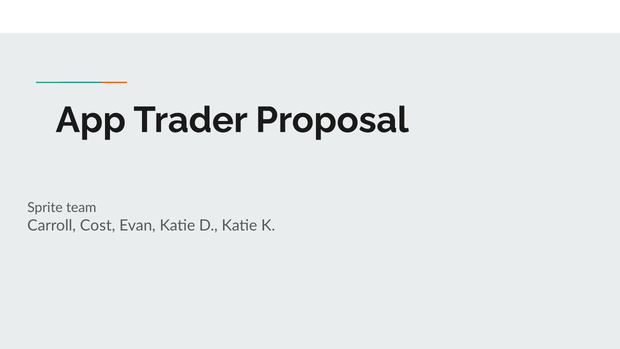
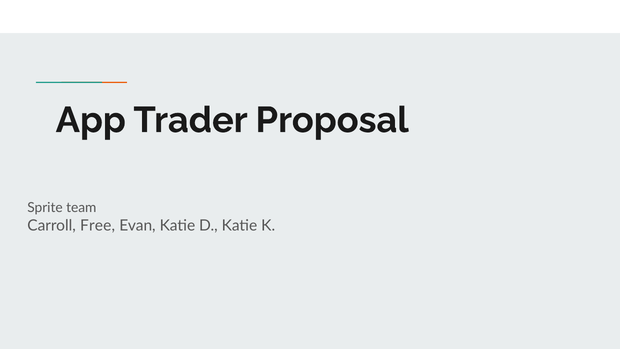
Cost: Cost -> Free (98, 225)
